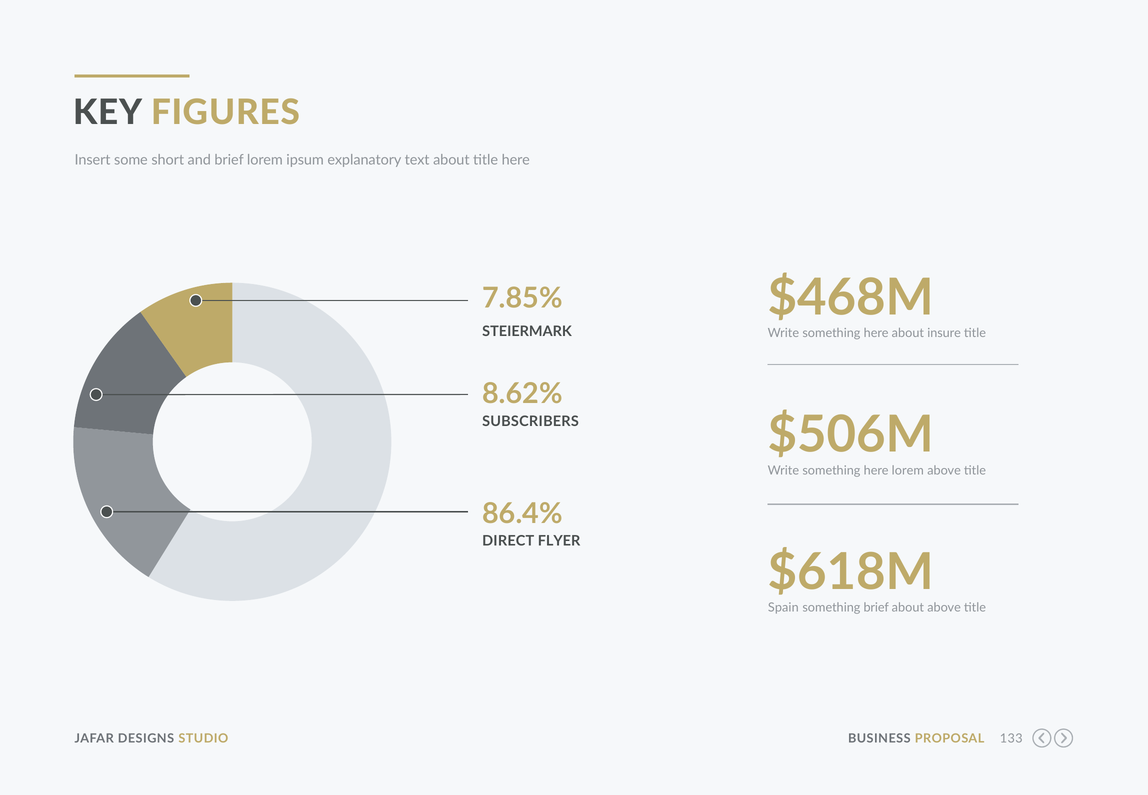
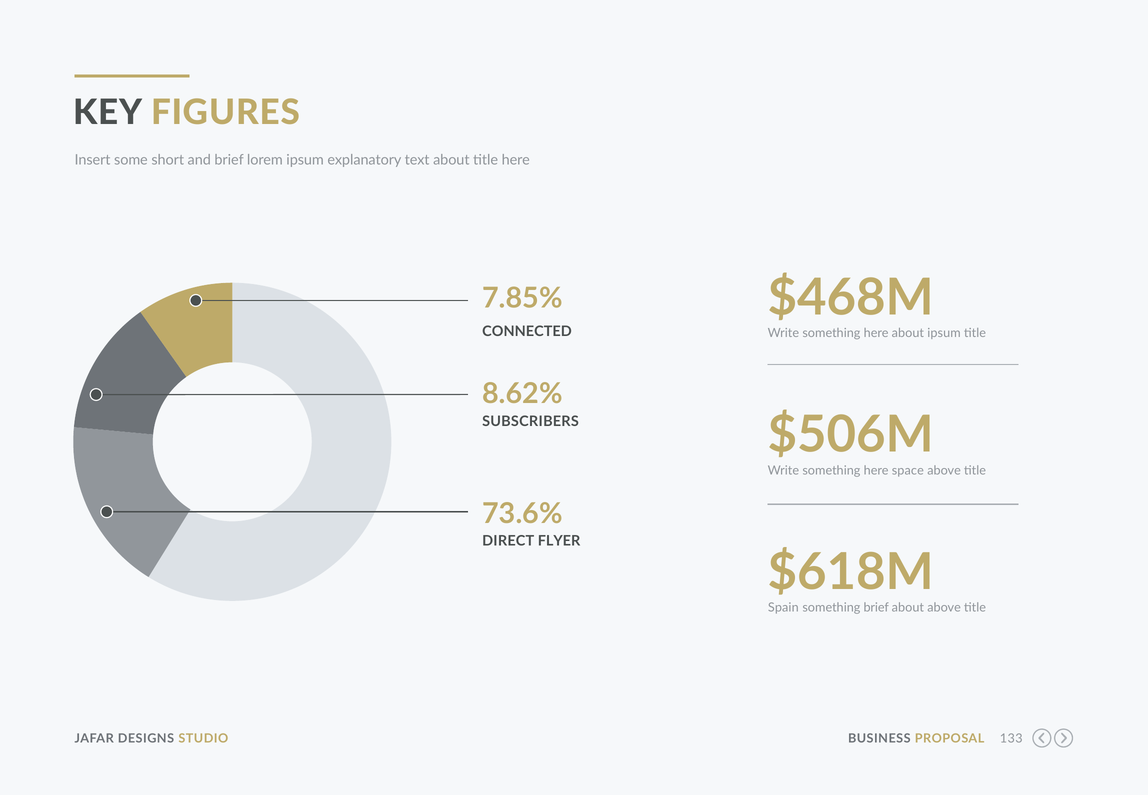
STEIERMARK: STEIERMARK -> CONNECTED (527, 331)
about insure: insure -> ipsum (944, 333)
here lorem: lorem -> space (908, 470)
86.4%: 86.4% -> 73.6% (522, 513)
